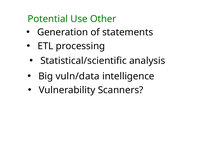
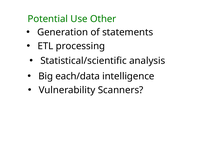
vuln/data: vuln/data -> each/data (78, 77)
